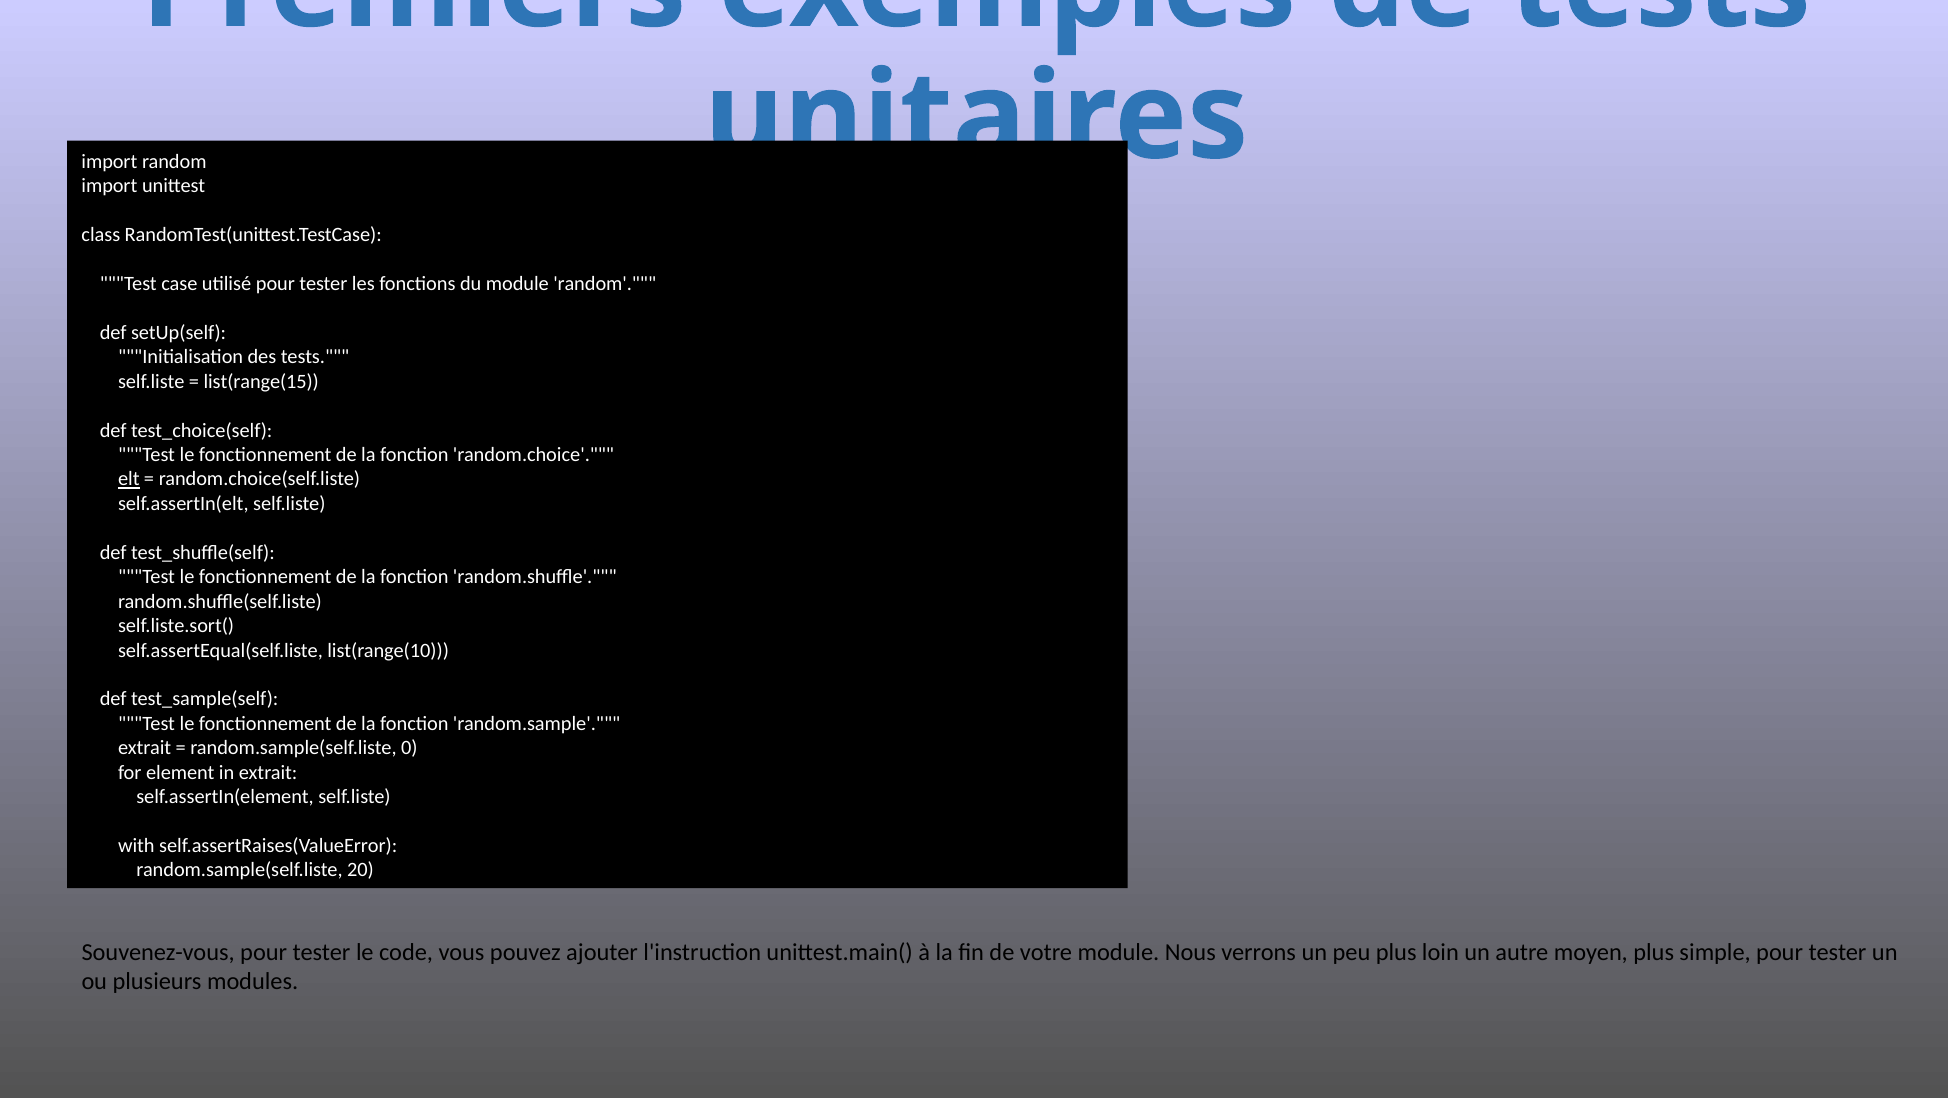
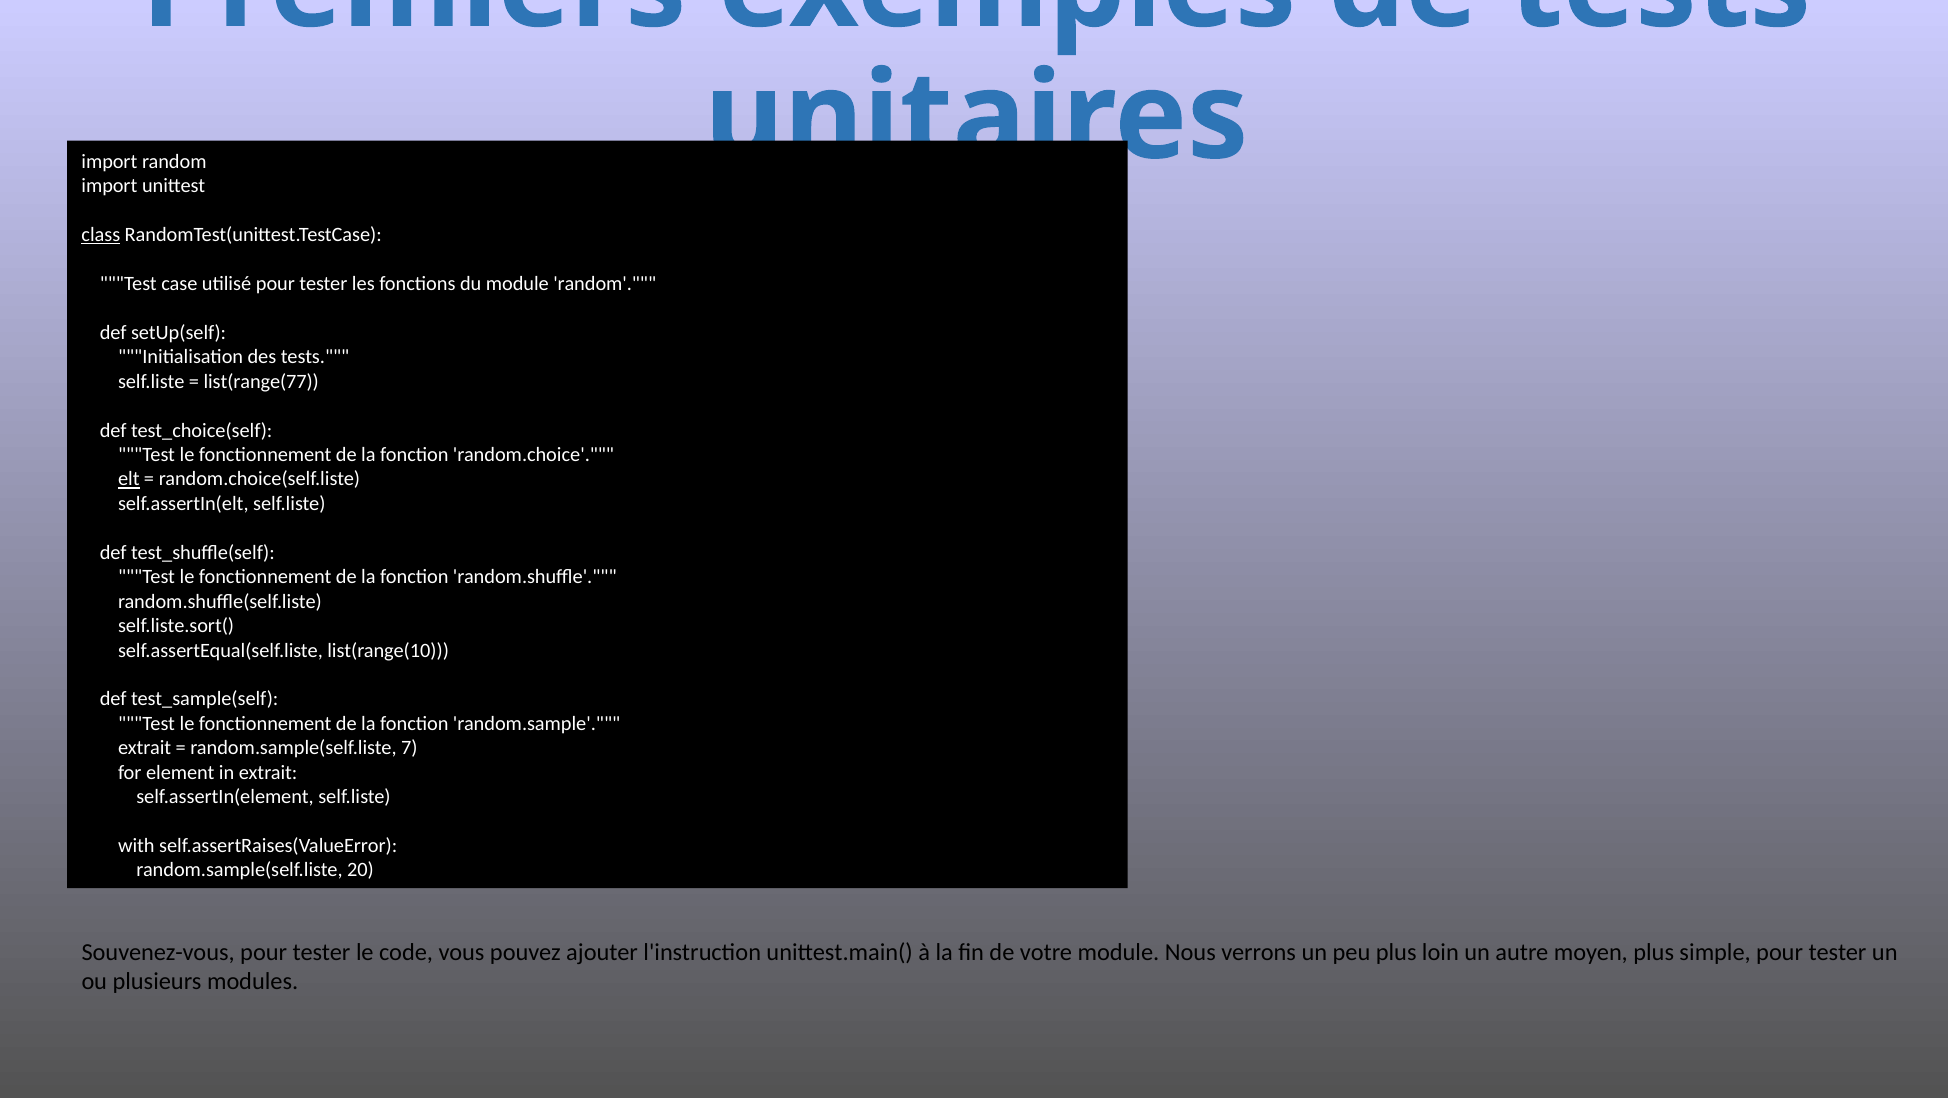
class underline: none -> present (101, 235)
list(range(15: list(range(15 -> list(range(77 (261, 382)
0: 0 -> 7 (409, 748)
